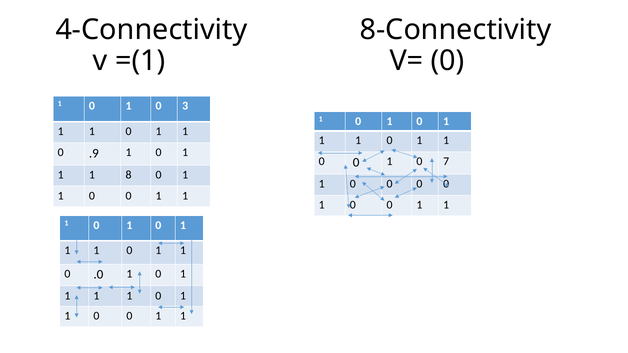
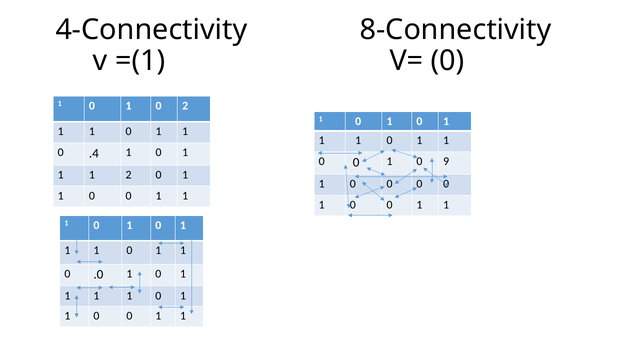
0 3: 3 -> 2 (185, 106)
.9: .9 -> .4 (94, 153)
7: 7 -> 9 (446, 162)
1 8: 8 -> 2 (129, 175)
